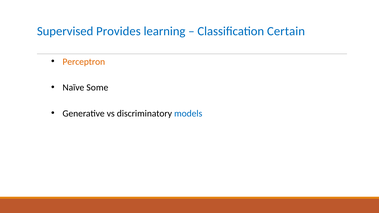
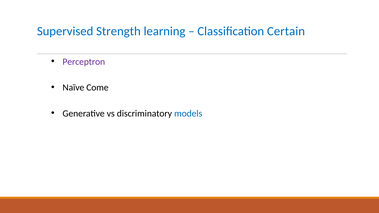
Provides: Provides -> Strength (118, 31)
Perceptron colour: orange -> purple (84, 62)
Some: Some -> Come (97, 88)
